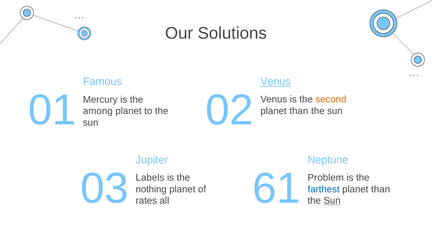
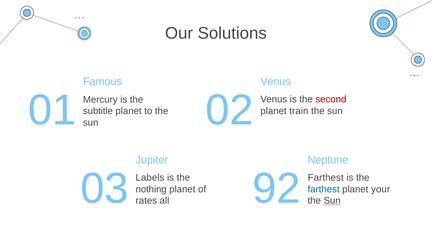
Venus underline: present -> none (276, 82)
second colour: orange -> red (331, 99)
among: among -> subtitle (98, 111)
than: than -> train (299, 111)
61: 61 -> 92 (277, 189)
Problem: Problem -> Farthest (326, 178)
than: than -> your (381, 189)
